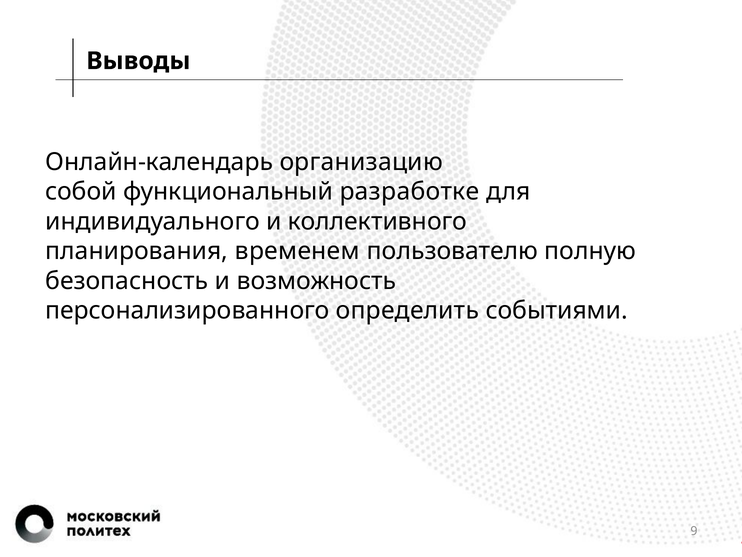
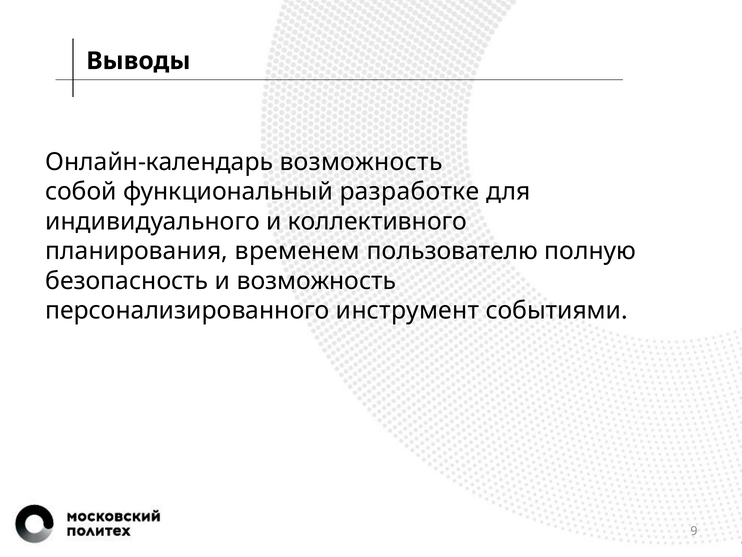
Онлайн-календарь организацию: организацию -> возможность (361, 162)
определить: определить -> инструмент (407, 310)
